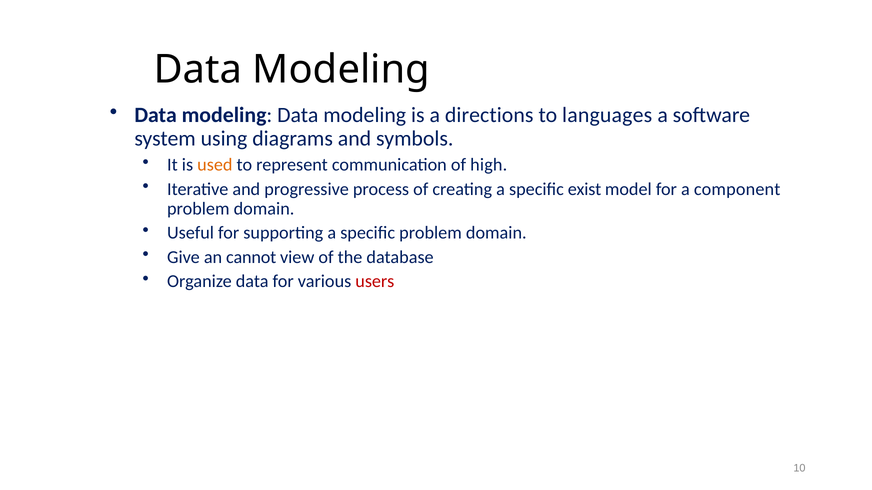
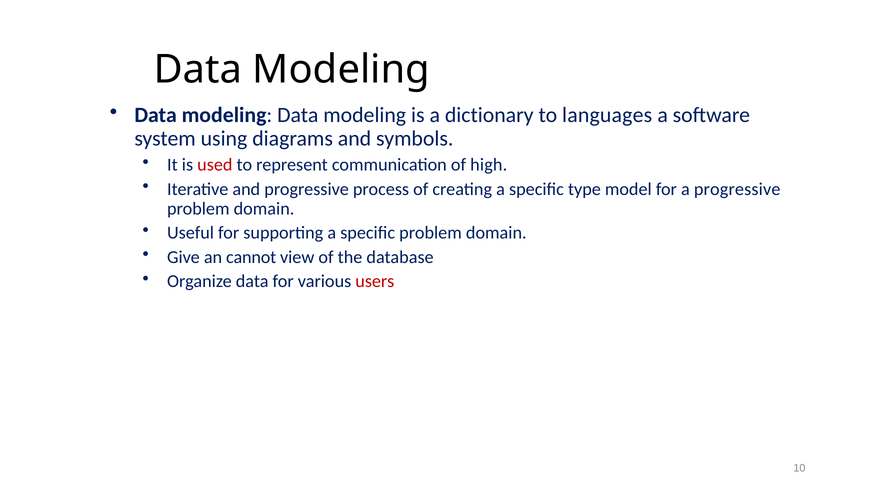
directions: directions -> dictionary (489, 115)
used colour: orange -> red (215, 165)
exist: exist -> type (584, 189)
a component: component -> progressive (737, 189)
